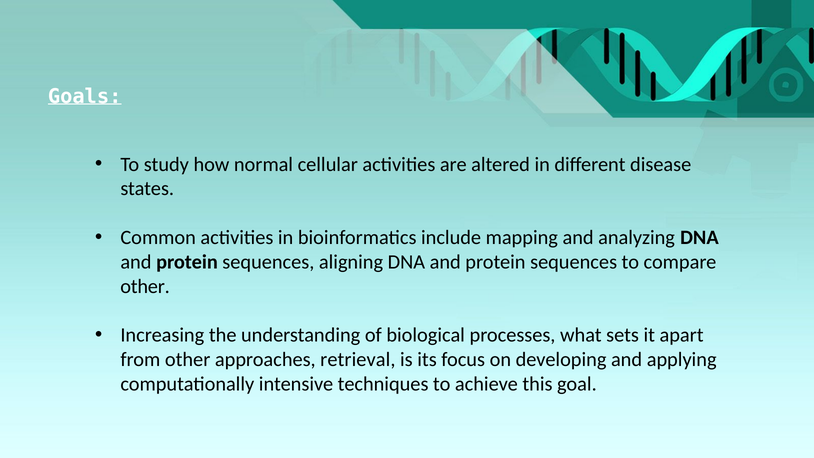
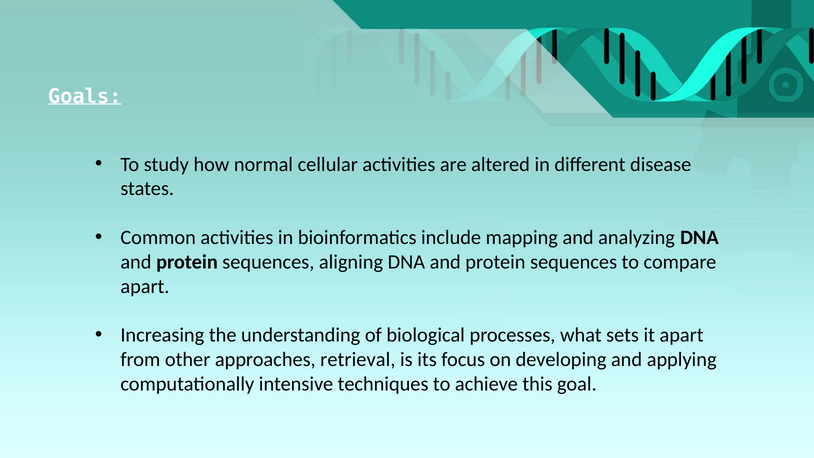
other: other -> apart (145, 286)
